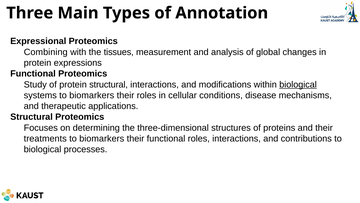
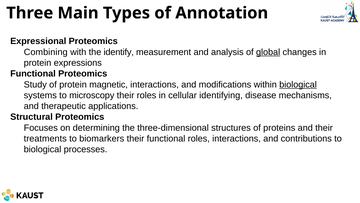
tissues: tissues -> identify (119, 52)
global underline: none -> present (268, 52)
protein structural: structural -> magnetic (109, 84)
systems to biomarkers: biomarkers -> microscopy (92, 95)
conditions: conditions -> identifying (221, 95)
